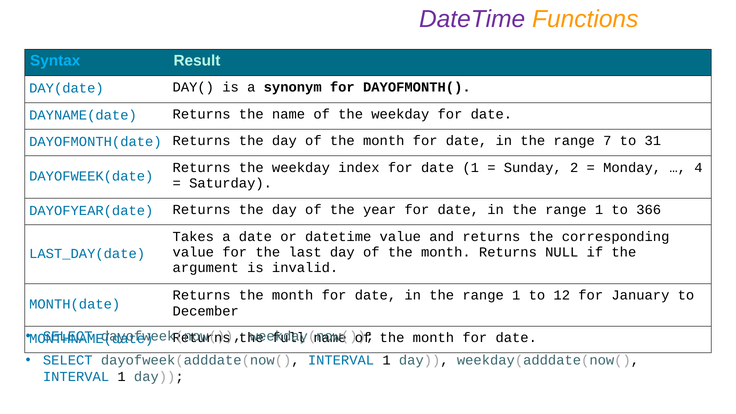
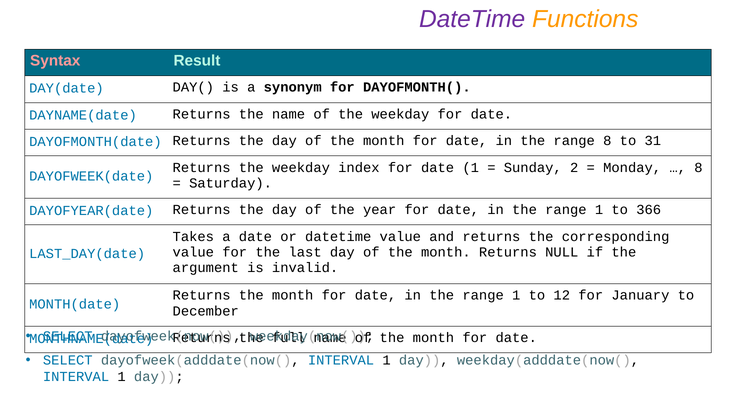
Syntax colour: light blue -> pink (55, 61)
range 7: 7 -> 8 (607, 141)
4: 4 -> 8 (698, 167)
